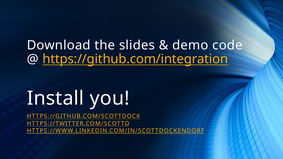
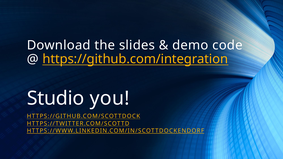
Install: Install -> Studio (56, 98)
